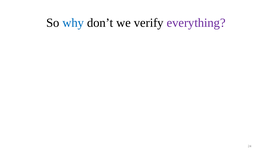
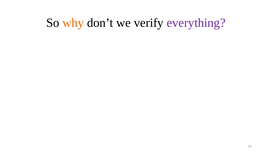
why colour: blue -> orange (73, 23)
